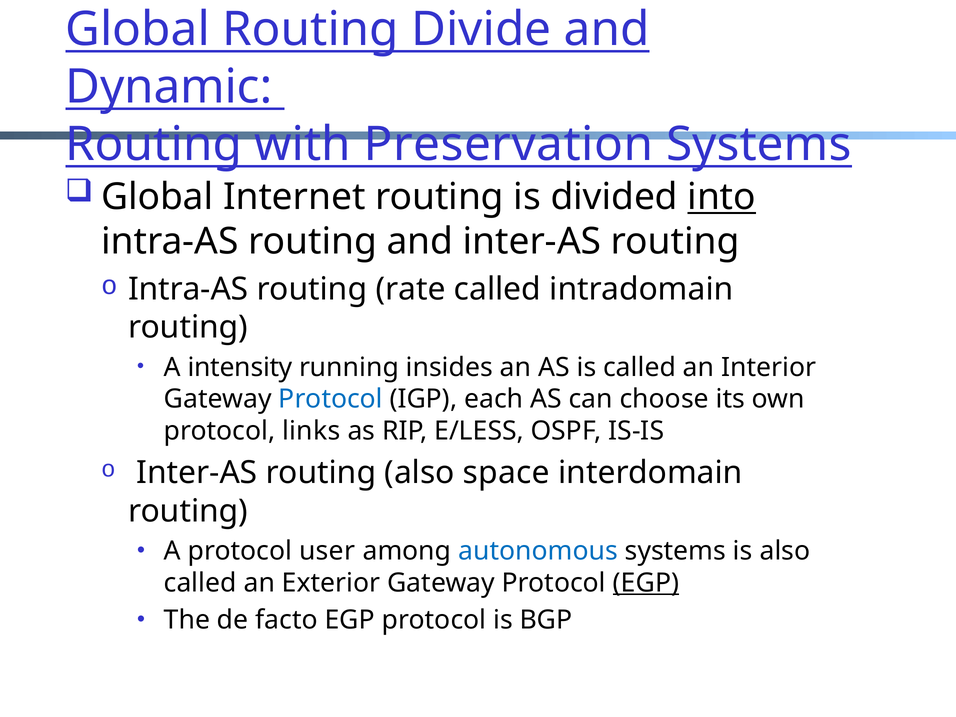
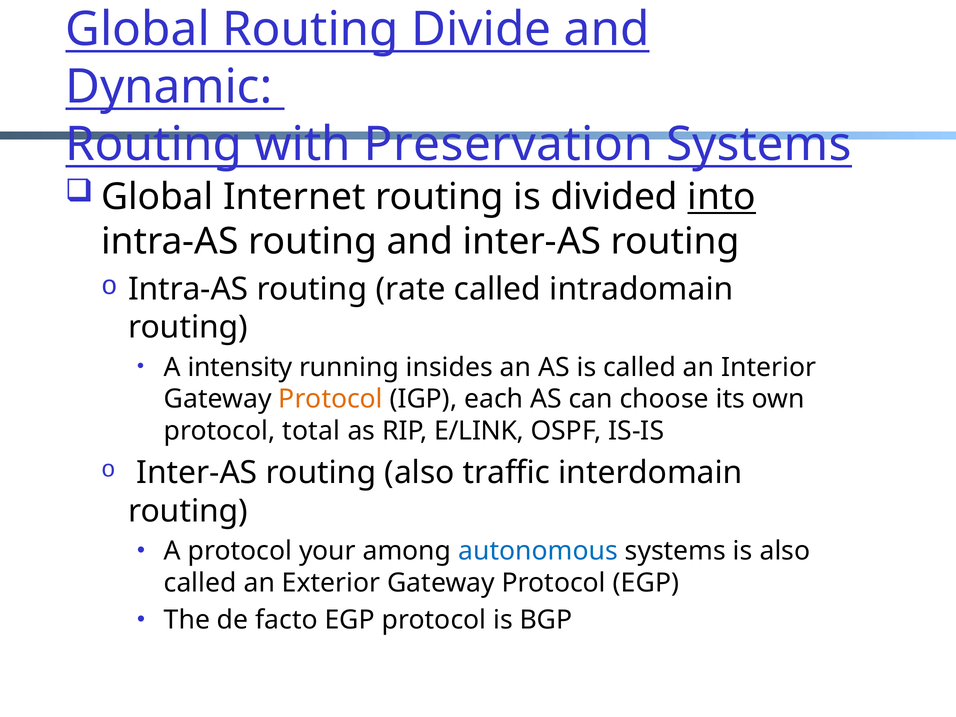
Protocol colour: blue -> orange (331, 399)
links: links -> total (311, 431)
E/LESS: E/LESS -> E/LINK (479, 431)
space: space -> traffic (507, 473)
user: user -> your (327, 551)
EGP underline: present -> none (646, 583)
